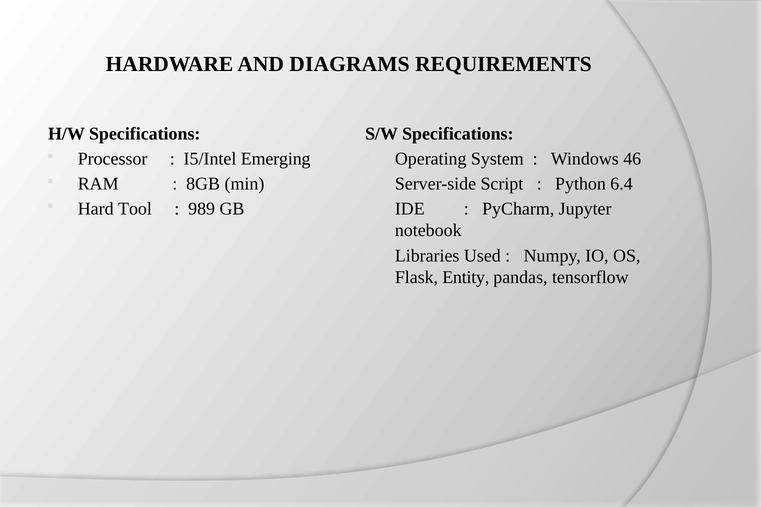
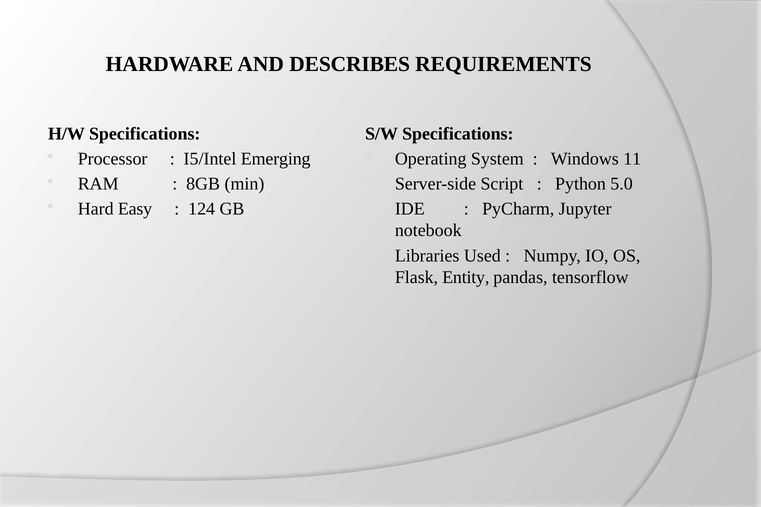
DIAGRAMS: DIAGRAMS -> DESCRIBES (350, 64)
46: 46 -> 11 (632, 159)
6.4: 6.4 -> 5.0 (622, 184)
Tool: Tool -> Easy (135, 209)
989: 989 -> 124 (202, 209)
